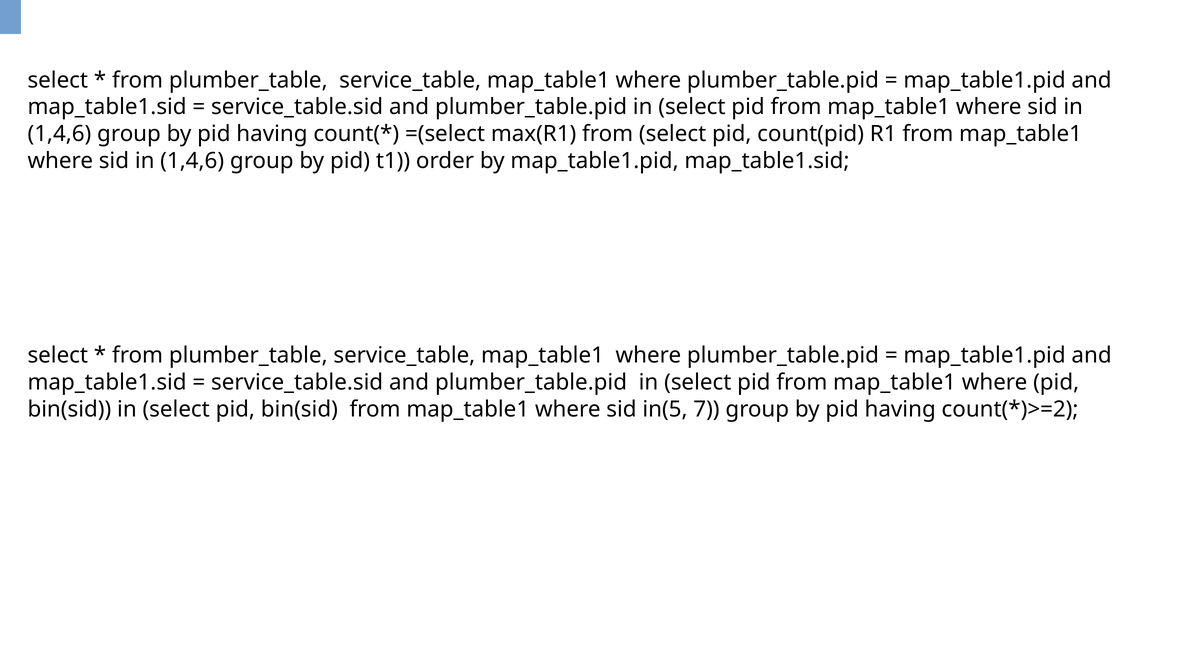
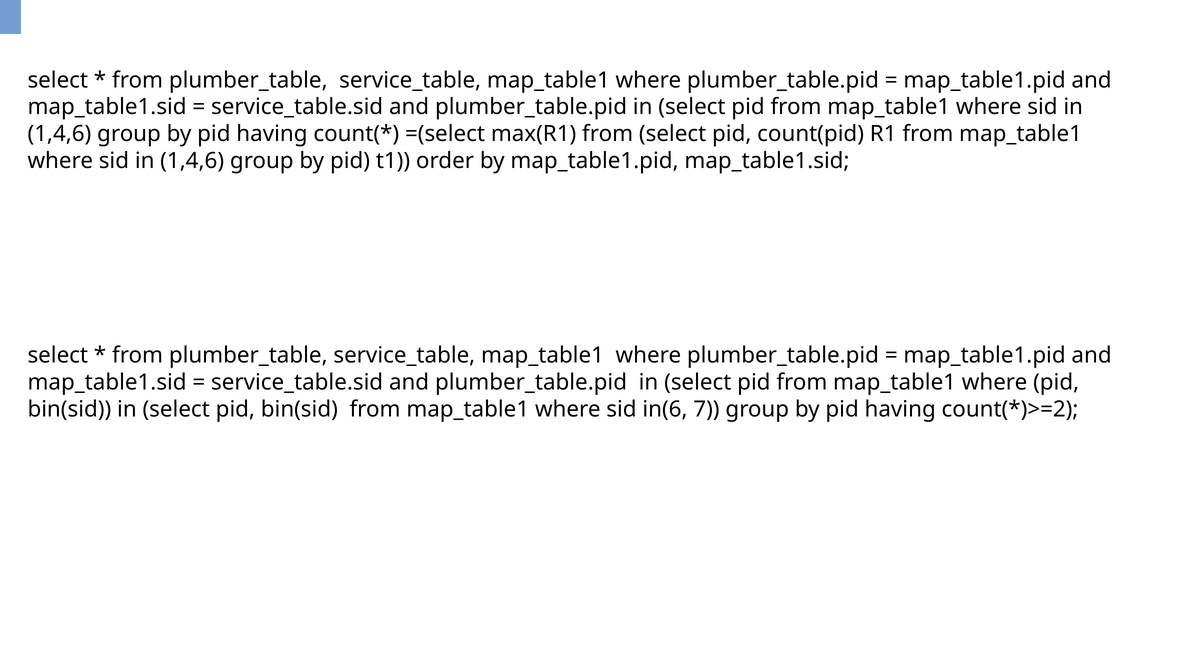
in(5: in(5 -> in(6 (665, 409)
